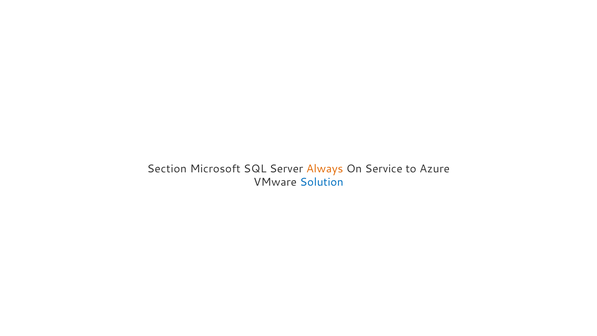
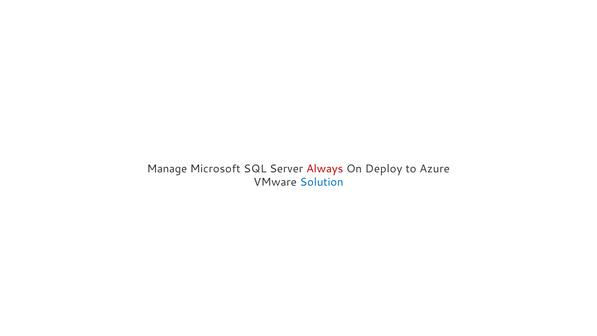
Section: Section -> Manage (167, 169)
Always colour: orange -> red (325, 169)
Service: Service -> Deploy (384, 169)
